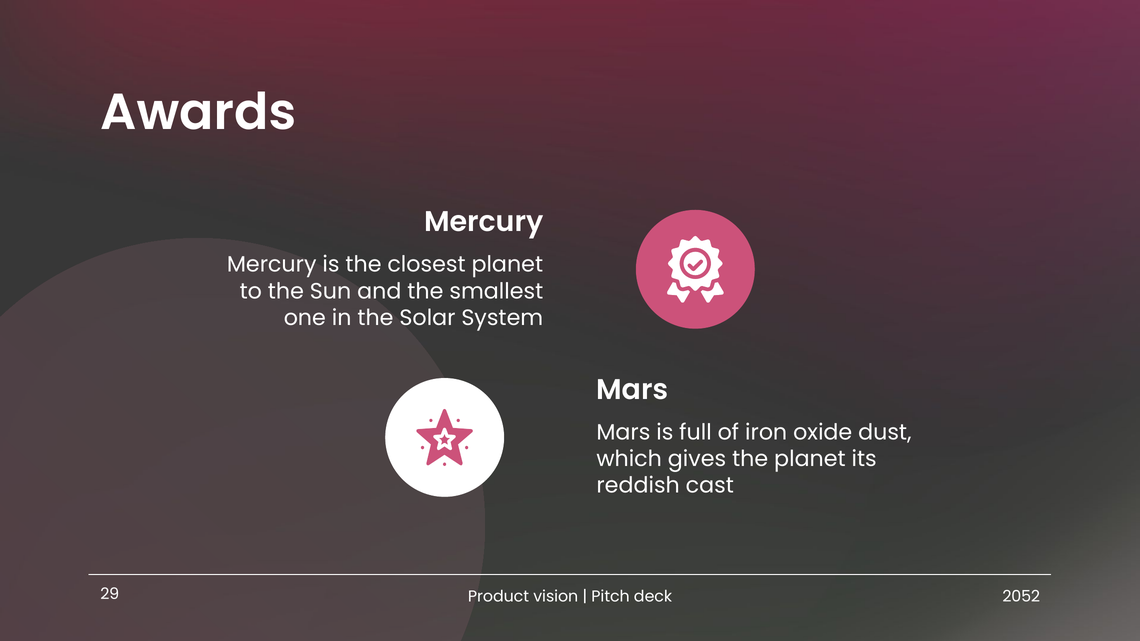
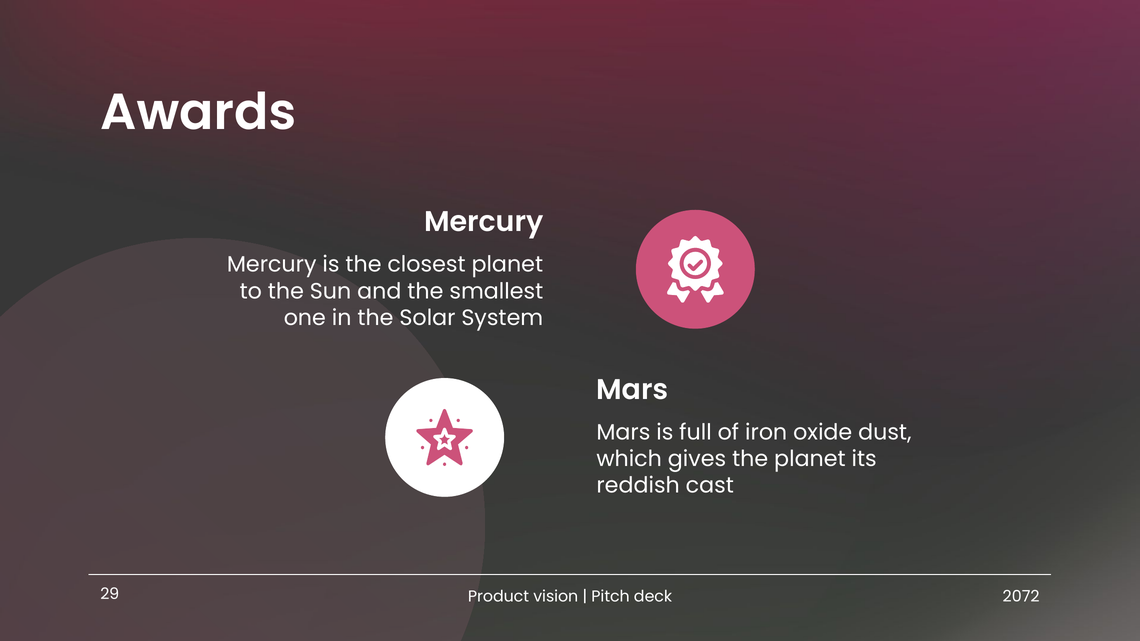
2052: 2052 -> 2072 (1021, 597)
